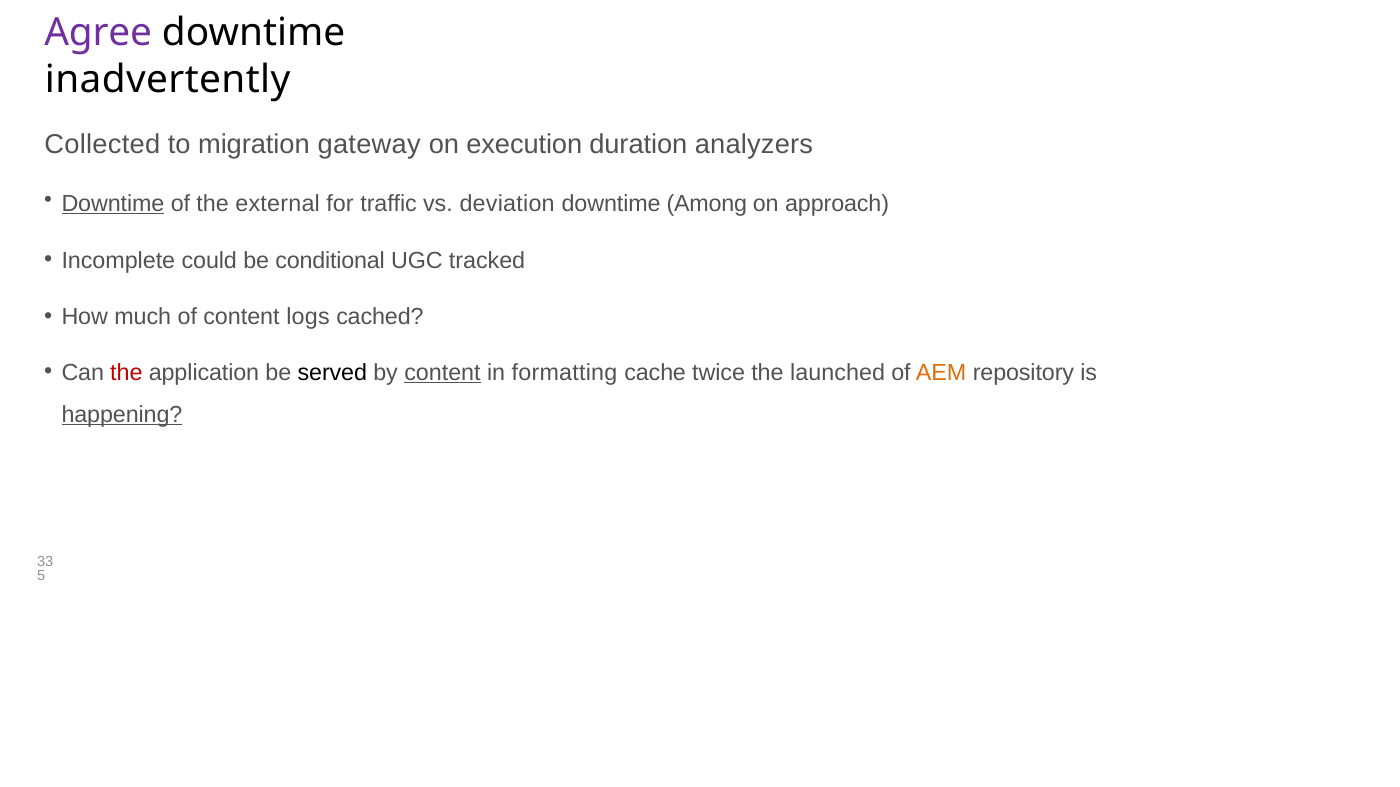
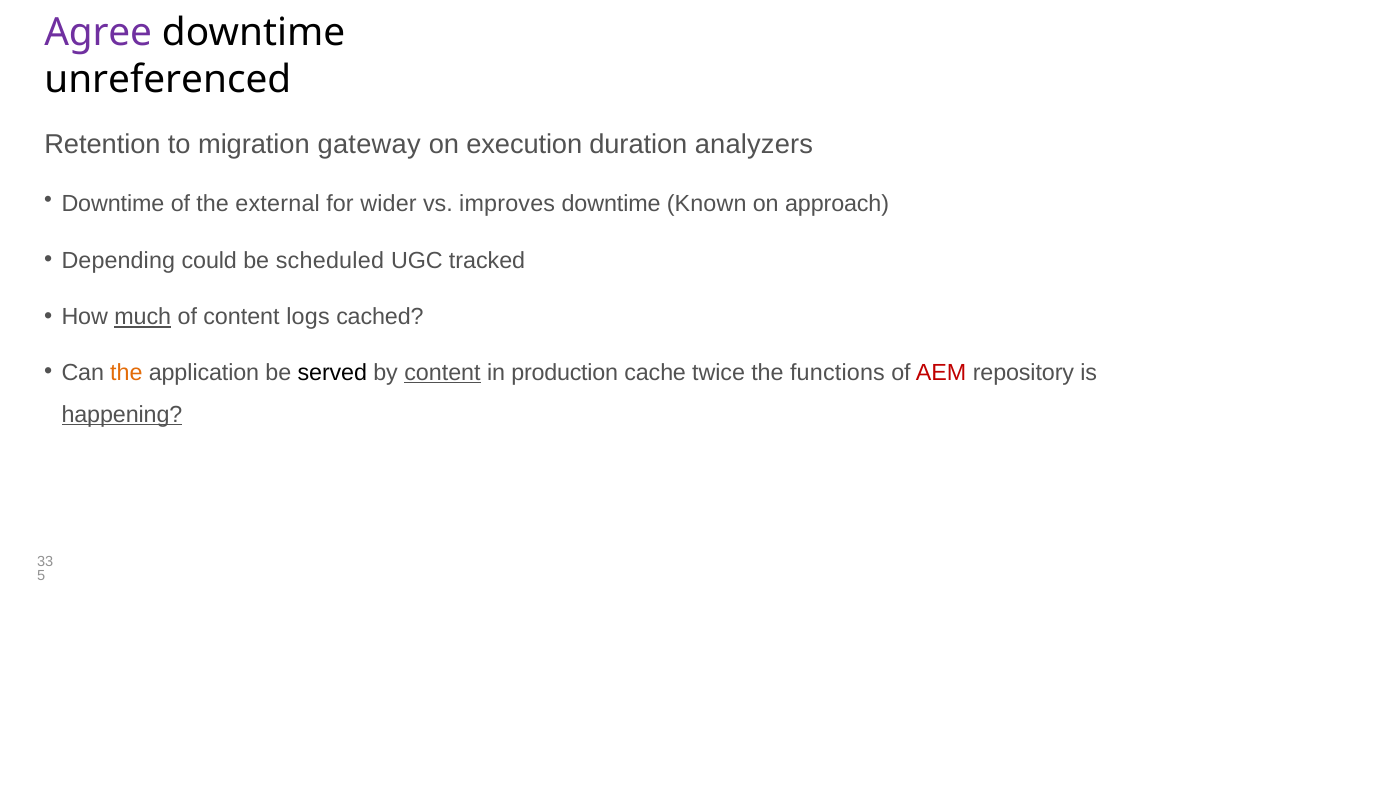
inadvertently: inadvertently -> unreferenced (168, 79)
Collected: Collected -> Retention (102, 144)
Downtime underline: present -> none (113, 204)
traffic: traffic -> wider (389, 204)
deviation: deviation -> improves (507, 204)
Among: Among -> Known (707, 204)
Incomplete: Incomplete -> Depending (118, 261)
conditional: conditional -> scheduled (330, 261)
much underline: none -> present (143, 317)
the colour: red -> orange (126, 373)
formatting: formatting -> production (565, 373)
launched: launched -> functions (837, 373)
AEM colour: orange -> red (941, 373)
